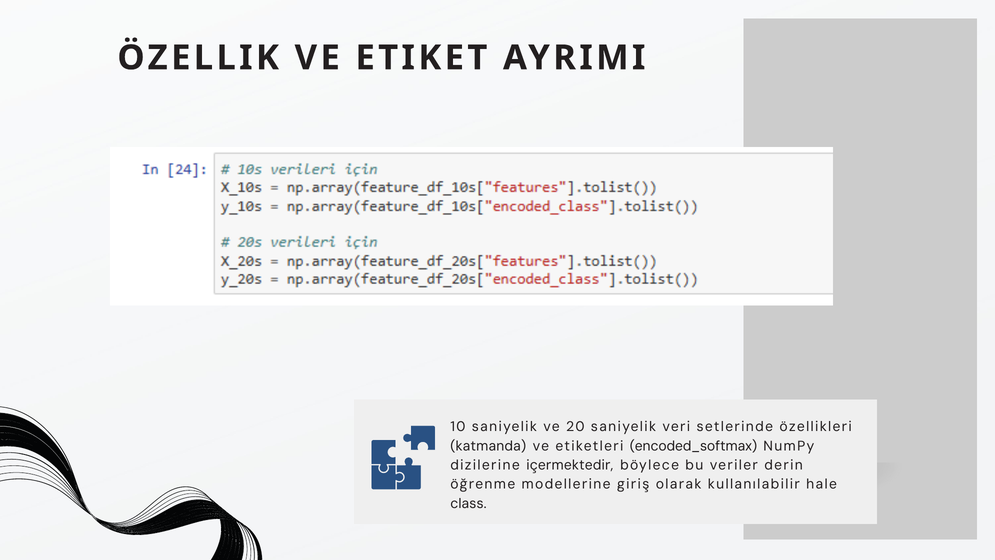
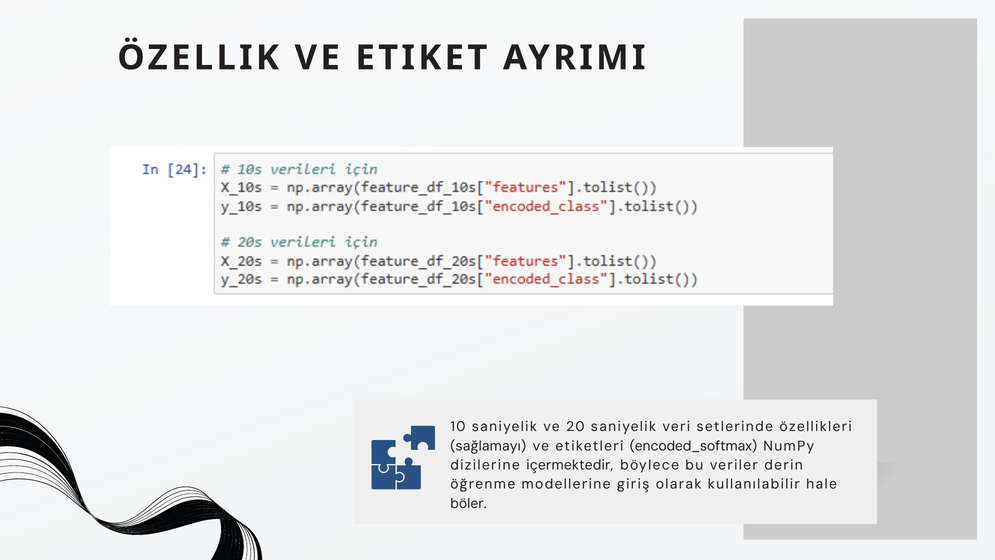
katmanda: katmanda -> sağlamayı (488, 446)
class: class -> böler (468, 503)
